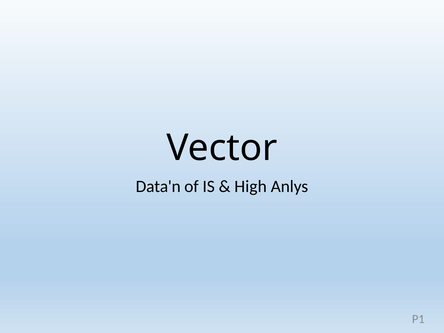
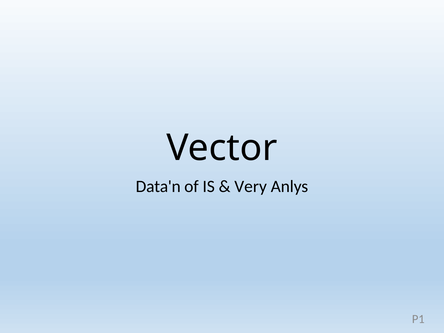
High: High -> Very (251, 186)
